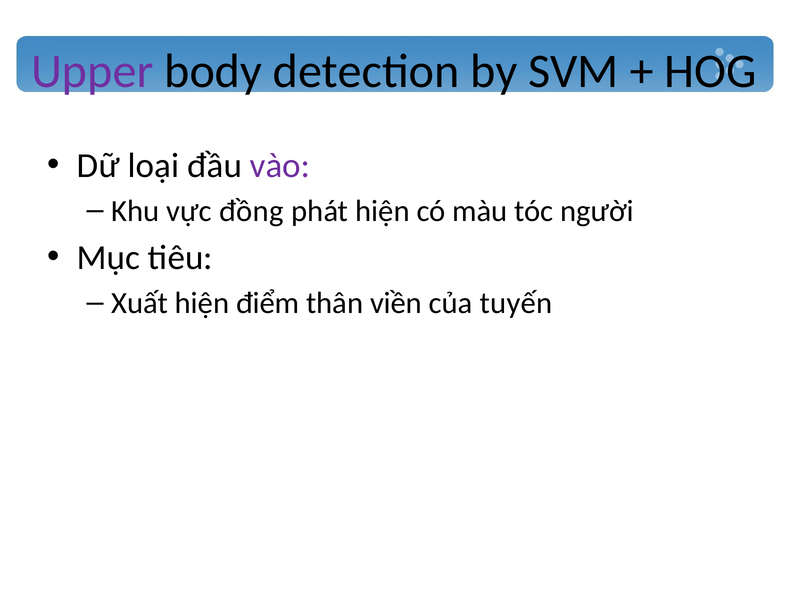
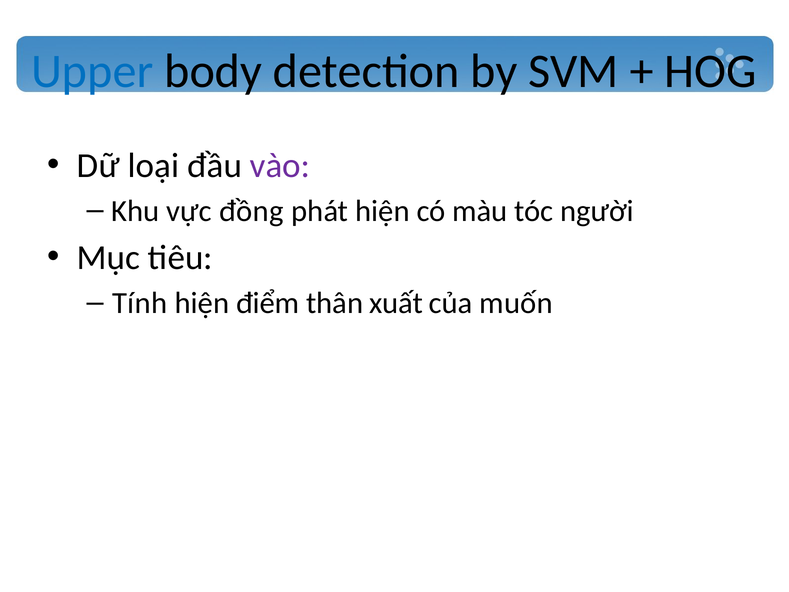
Upper colour: purple -> blue (92, 71)
Xuất: Xuất -> Tính (140, 303)
viền: viền -> xuất (396, 303)
tuyến: tuyến -> muốn (516, 303)
